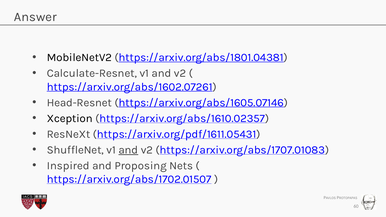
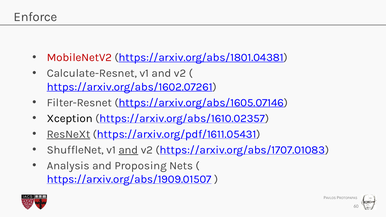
Answer: Answer -> Enforce (35, 17)
MobileNetV2 colour: black -> red (79, 58)
Head-Resnet: Head-Resnet -> Filter-Resnet (79, 103)
ResNeXt underline: none -> present (69, 134)
Inspired: Inspired -> Analysis (68, 166)
https://arxiv.org/abs/1702.01507: https://arxiv.org/abs/1702.01507 -> https://arxiv.org/abs/1909.01507 (129, 179)
